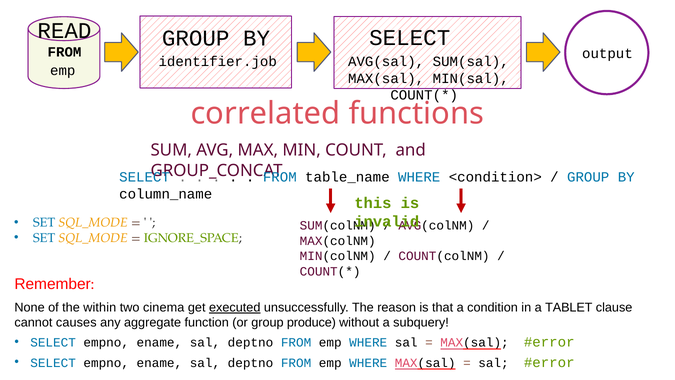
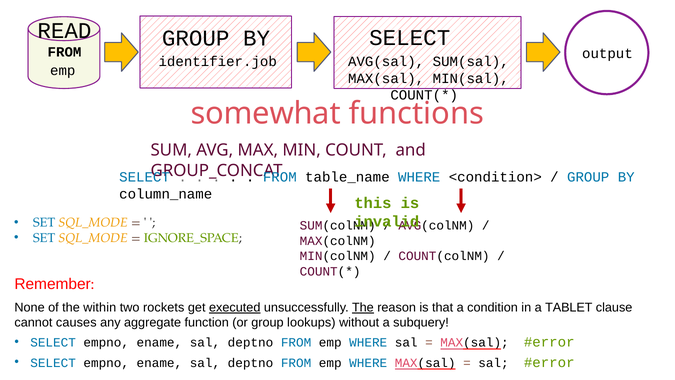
correlated: correlated -> somewhat (266, 114)
cinema: cinema -> rockets (164, 307)
The underline: none -> present (363, 307)
produce: produce -> lookups (311, 322)
